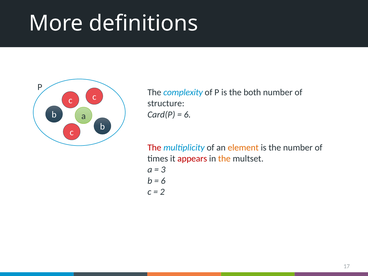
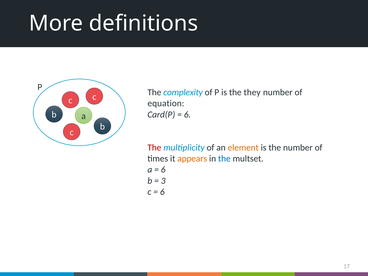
both: both -> they (252, 92)
structure: structure -> equation (166, 103)
appears colour: red -> orange (192, 159)
the colour: orange -> blue (224, 159)
3: 3 -> 6 (163, 170)
6: 6 -> 3 (163, 181)
2: 2 -> 6 (162, 192)
